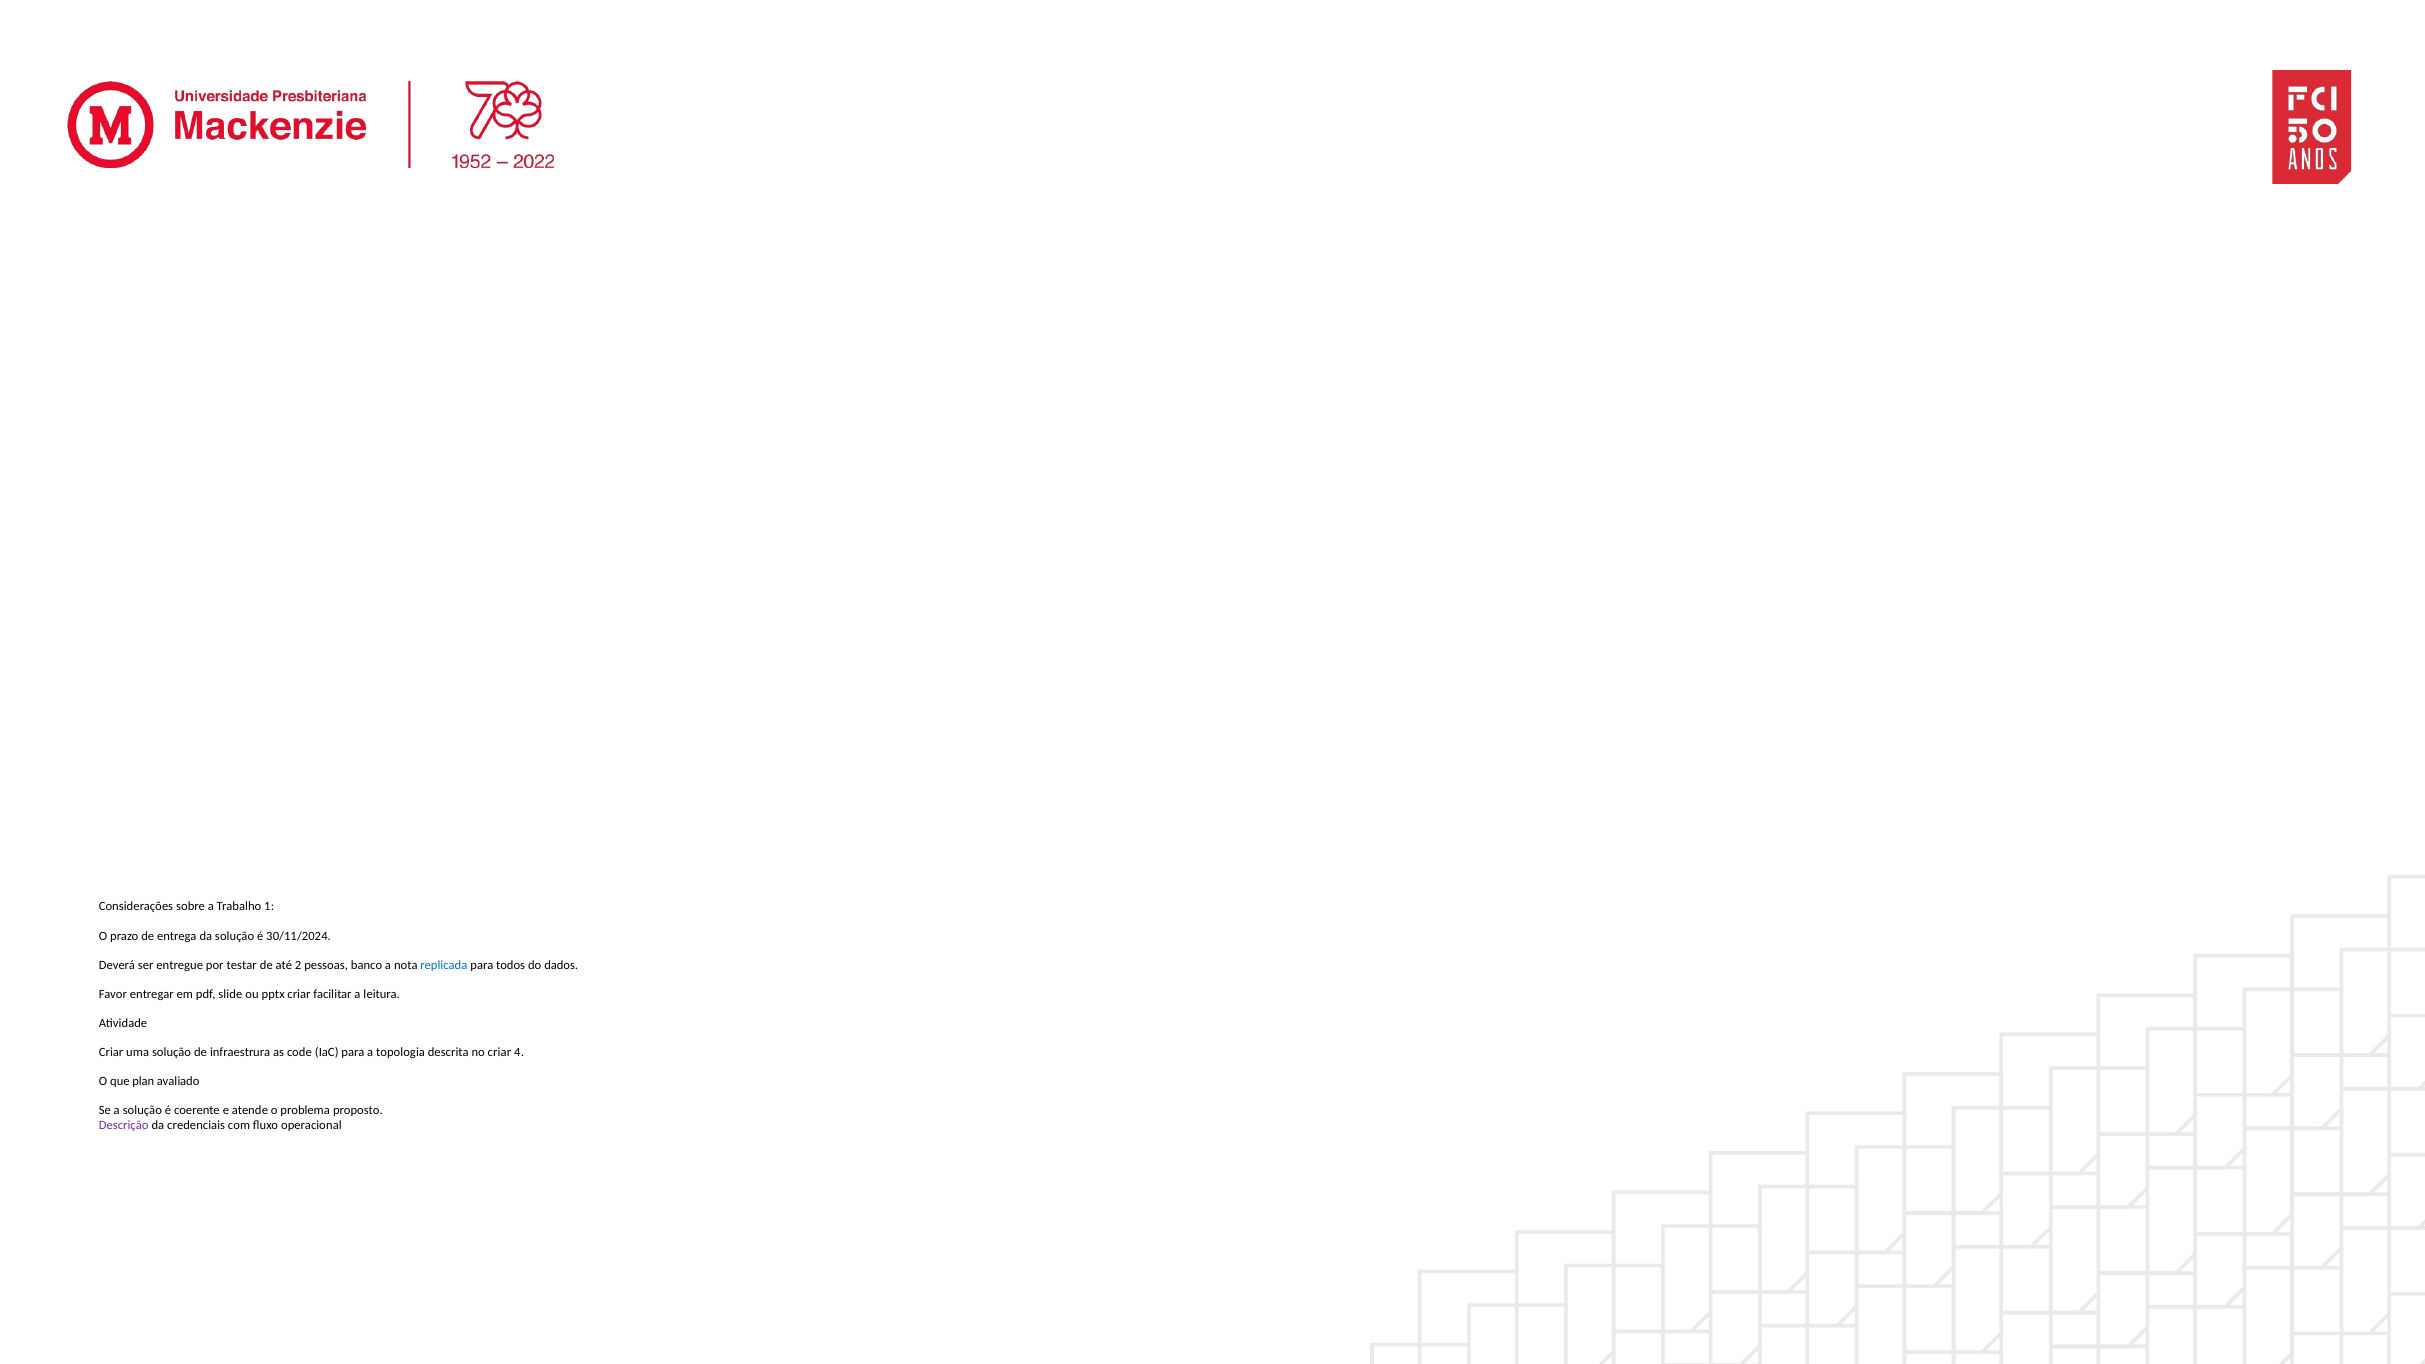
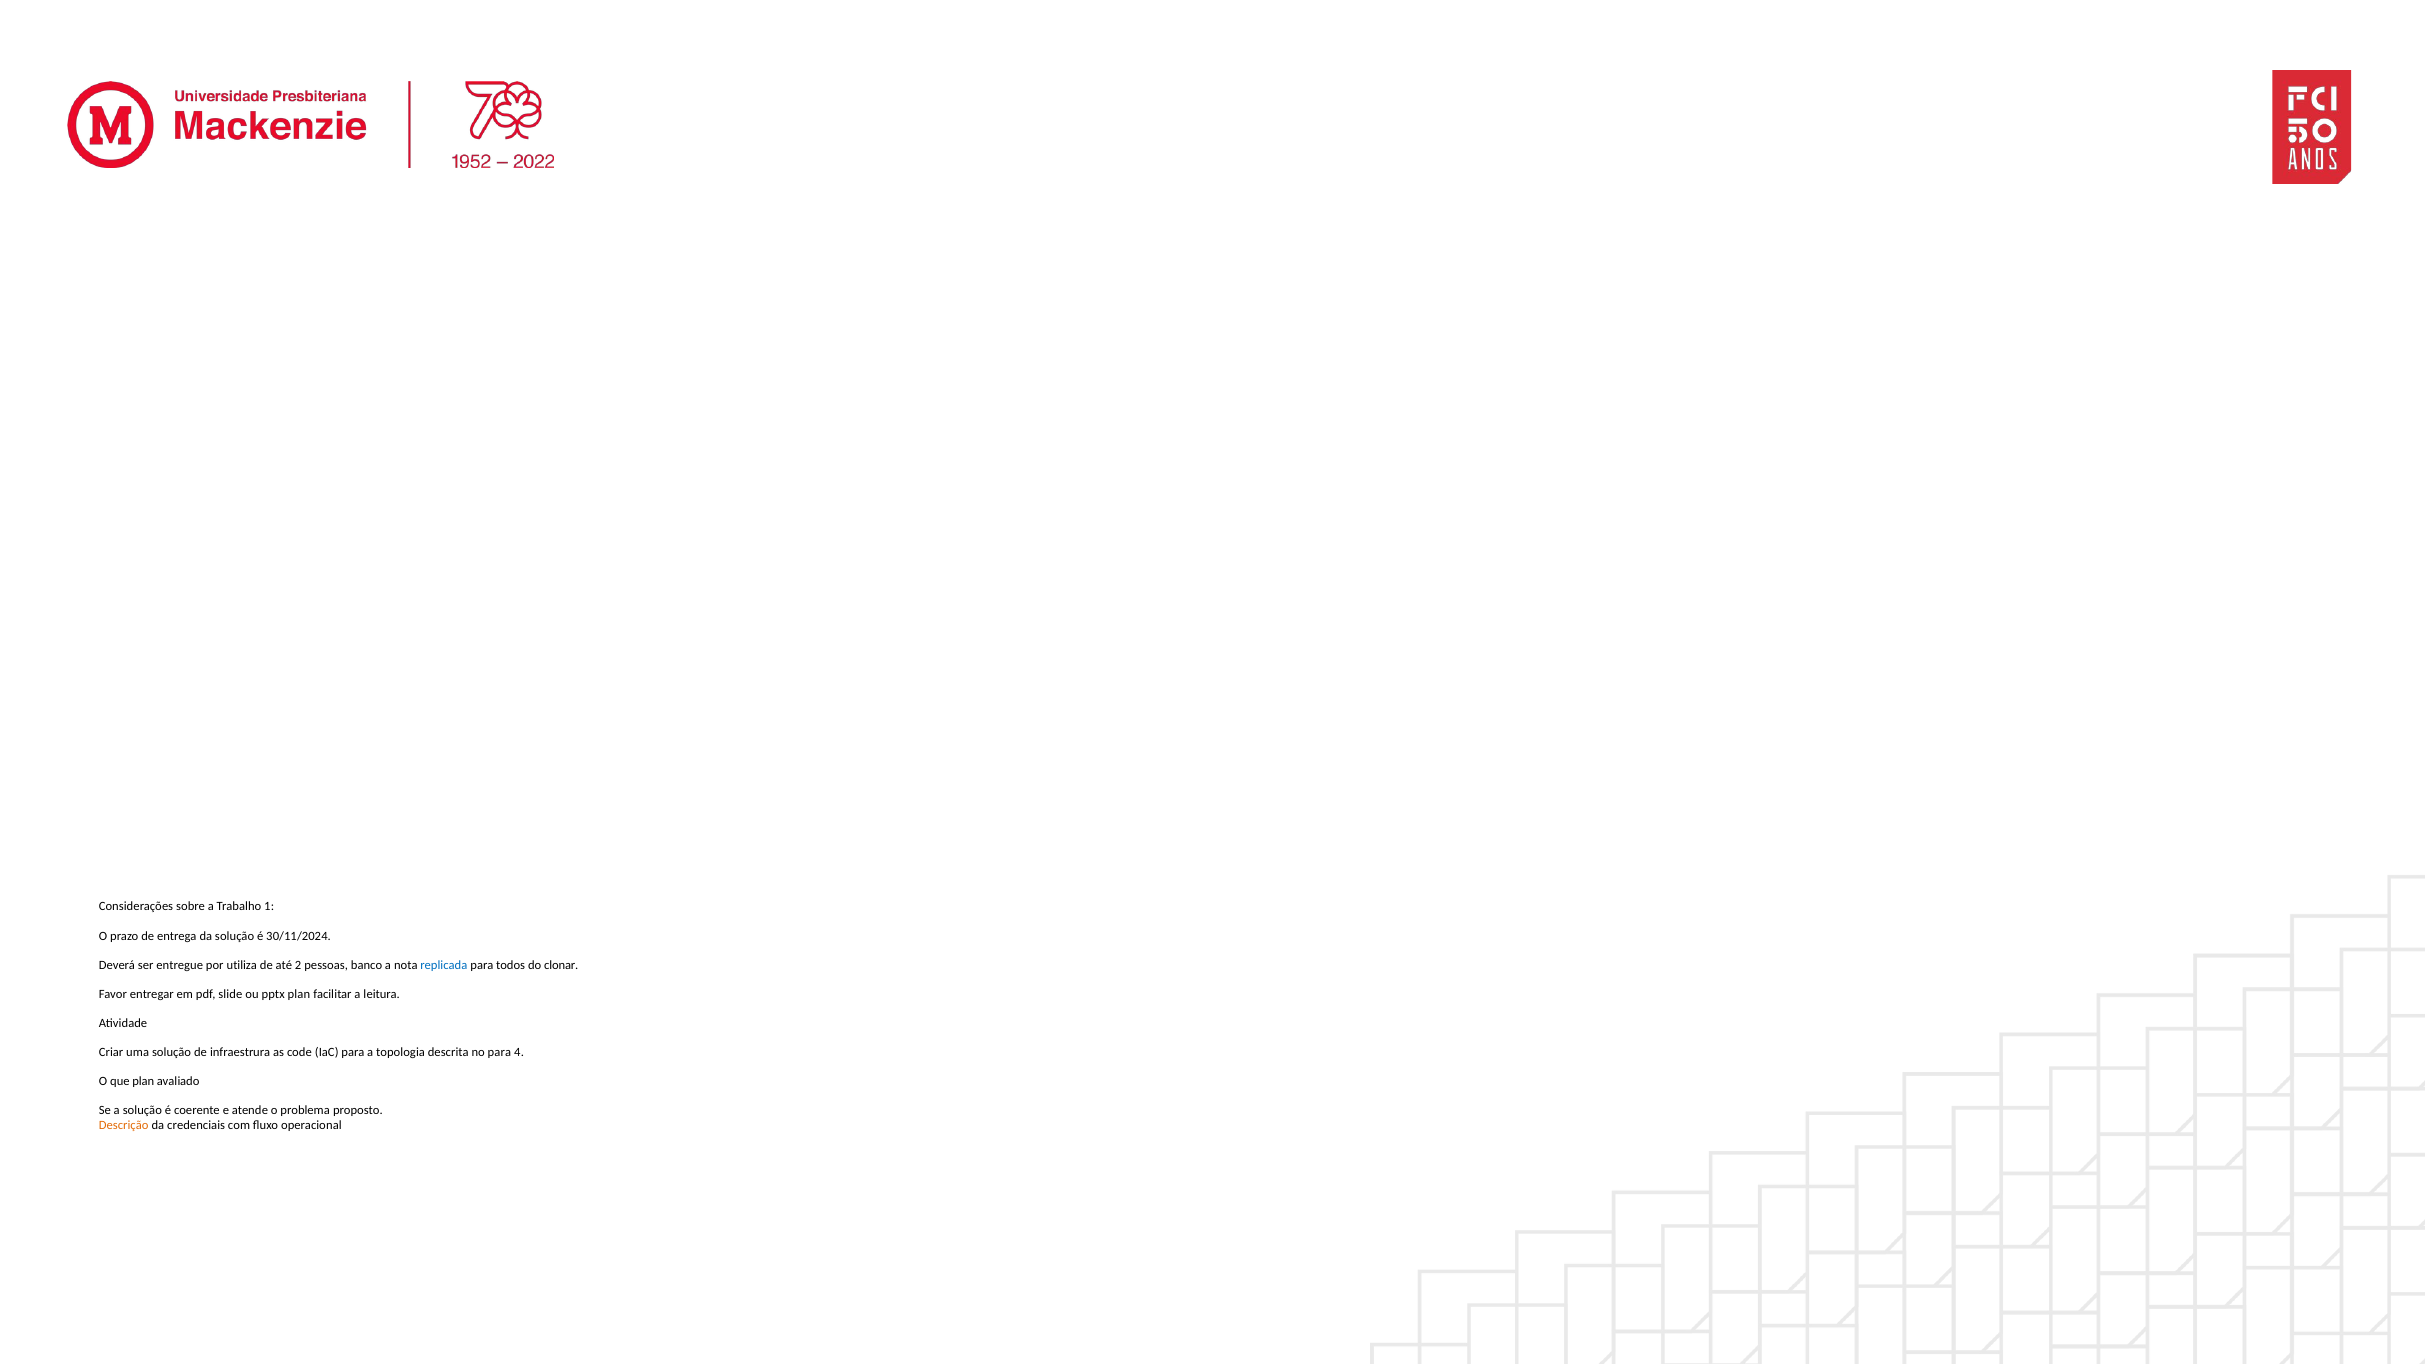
testar: testar -> utiliza (242, 965)
dados: dados -> clonar (561, 965)
pptx criar: criar -> plan (299, 994)
no criar: criar -> para (499, 1052)
Descrição colour: purple -> orange (124, 1125)
